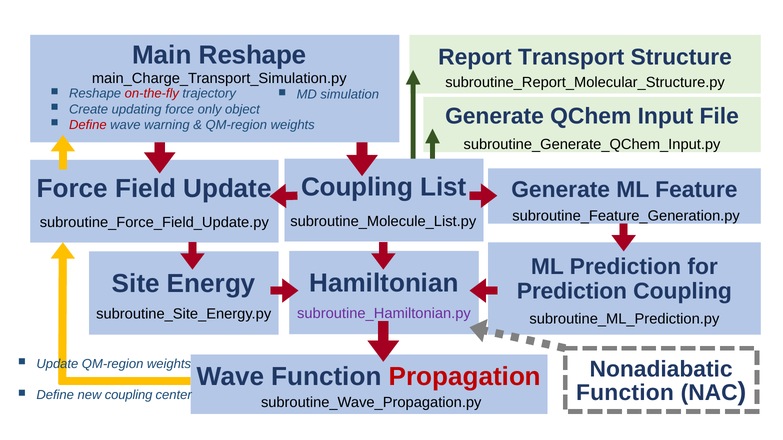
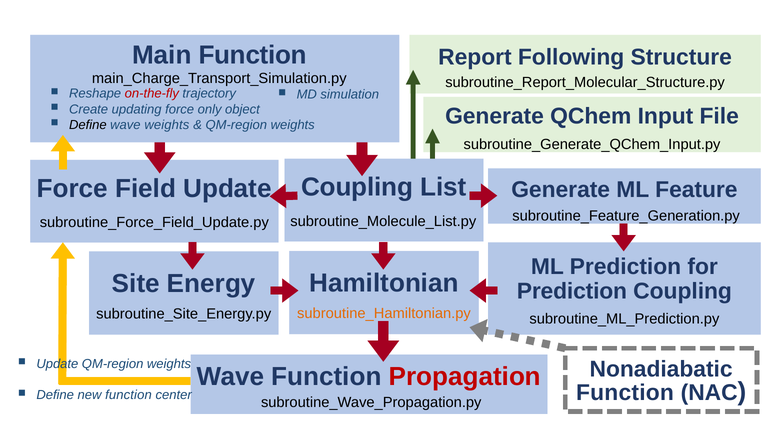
Main Reshape: Reshape -> Function (253, 55)
Transport: Transport -> Following (571, 57)
Define colour: red -> black (88, 125)
wave warning: warning -> weights (167, 125)
subroutine_Hamiltonian.py colour: purple -> orange (384, 314)
new coupling: coupling -> function (128, 395)
